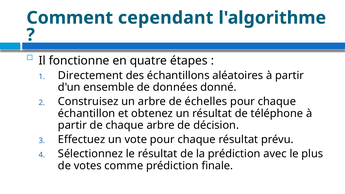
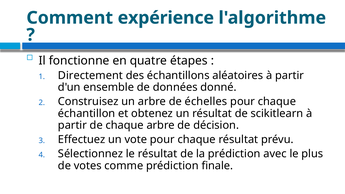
cependant: cependant -> expérience (166, 18)
téléphone: téléphone -> scikitlearn (277, 113)
